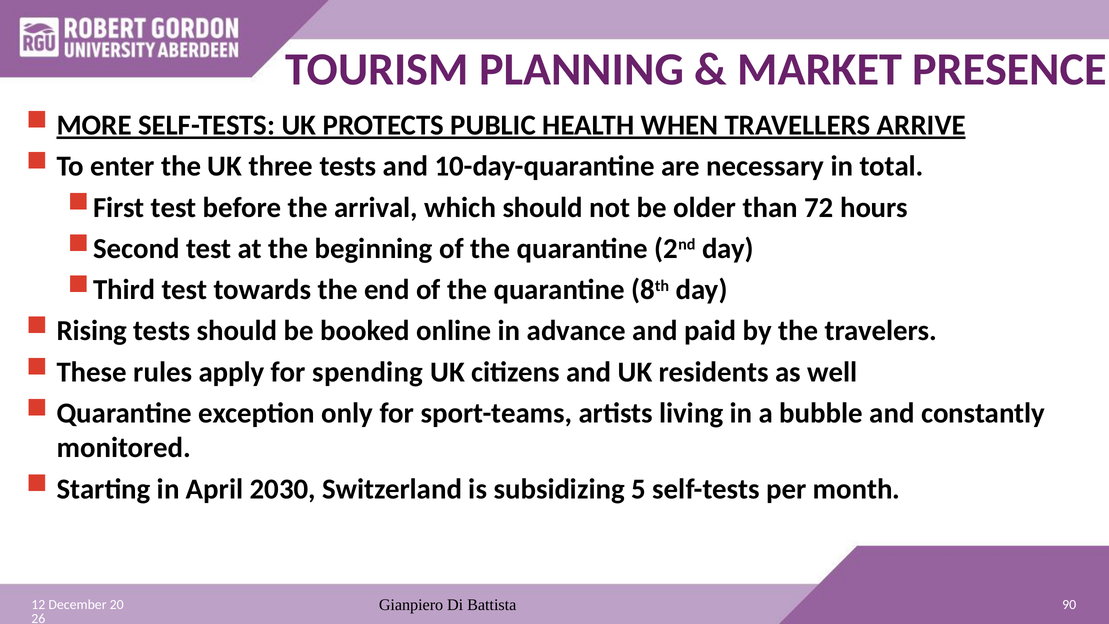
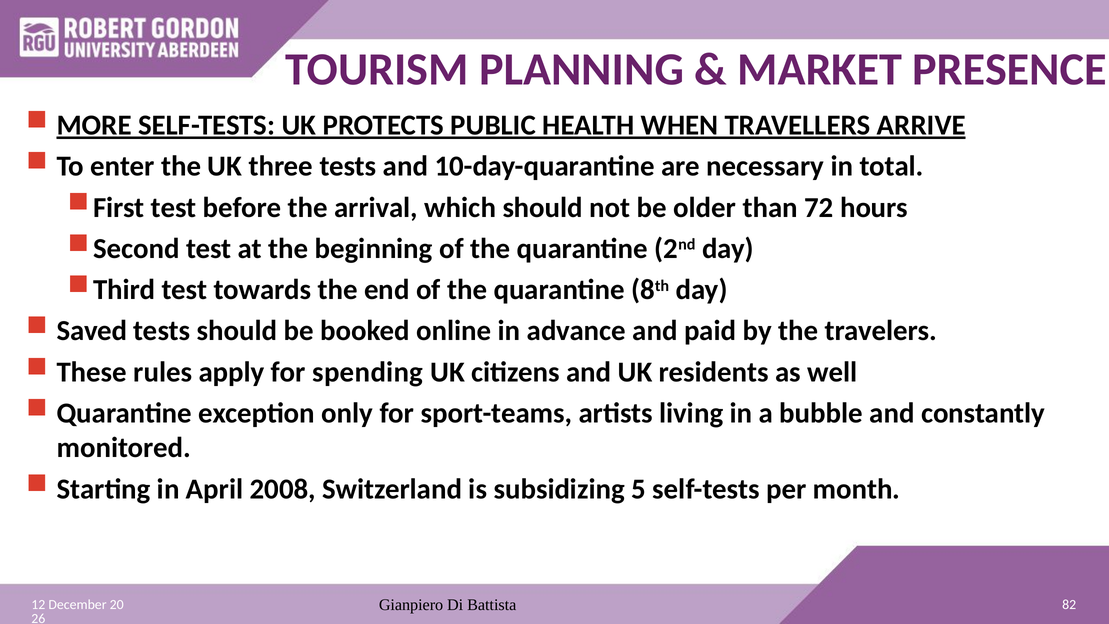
Rising: Rising -> Saved (92, 331)
2030: 2030 -> 2008 (283, 489)
90: 90 -> 82 (1069, 604)
